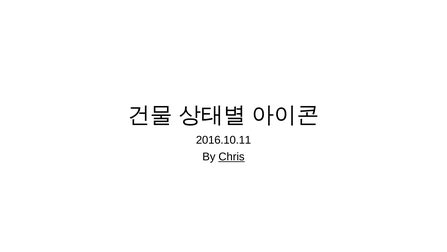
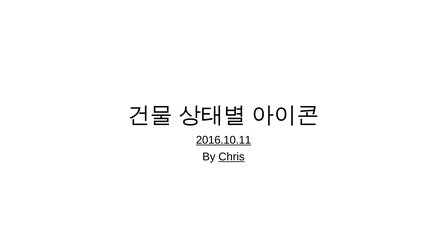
2016.10.11 underline: none -> present (224, 140)
